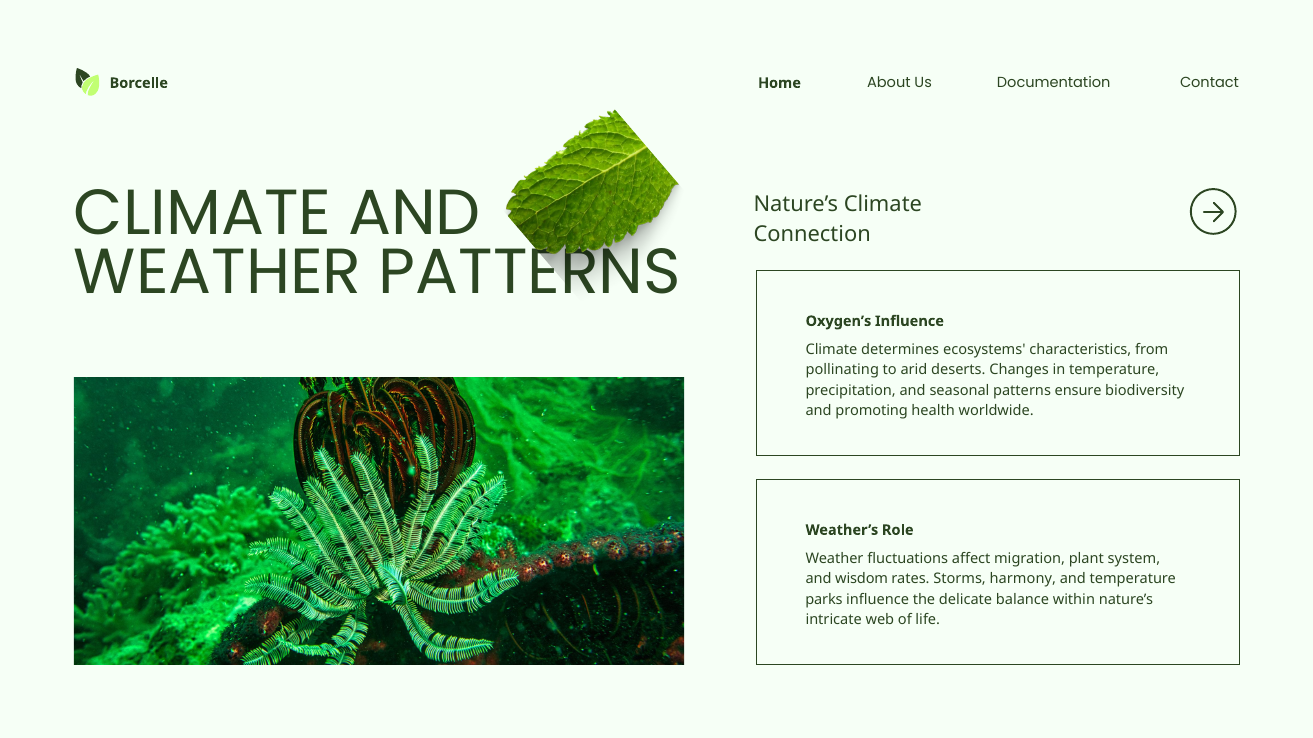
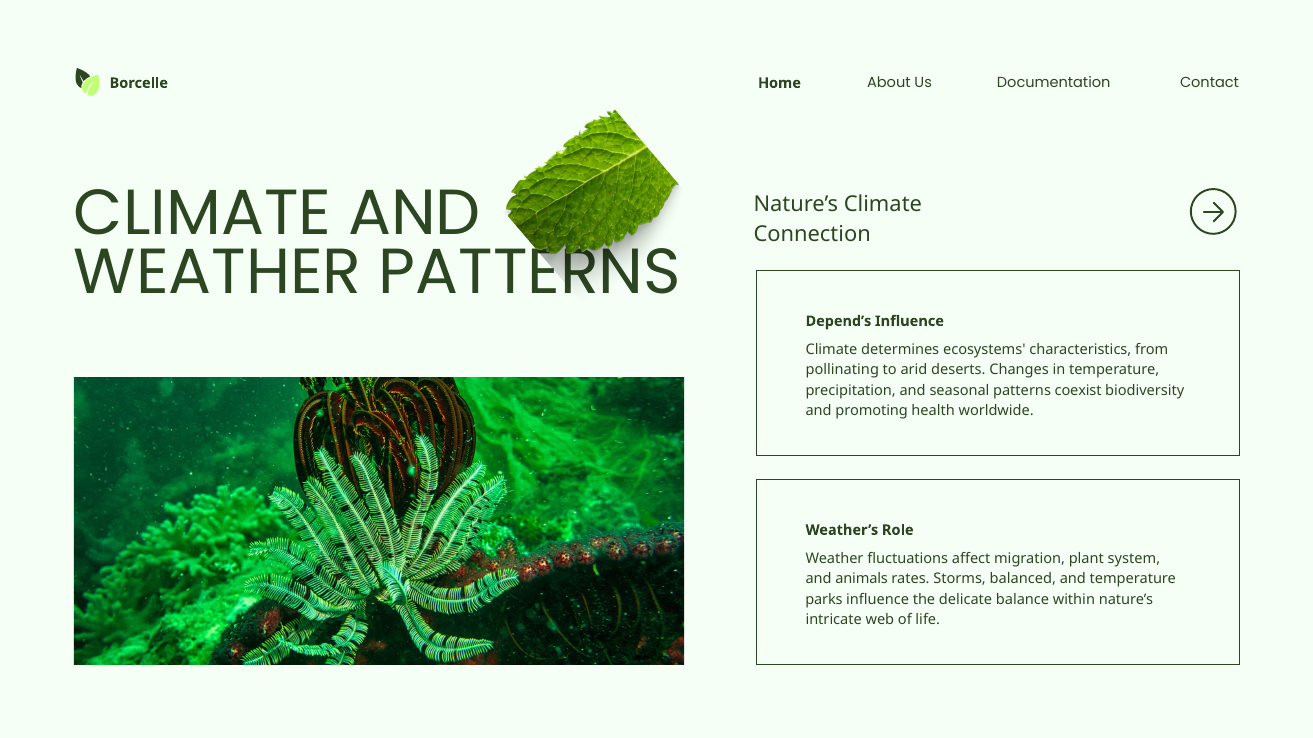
Oxygen’s: Oxygen’s -> Depend’s (838, 321)
ensure: ensure -> coexist (1078, 391)
wisdom: wisdom -> animals (862, 579)
harmony: harmony -> balanced (1023, 579)
